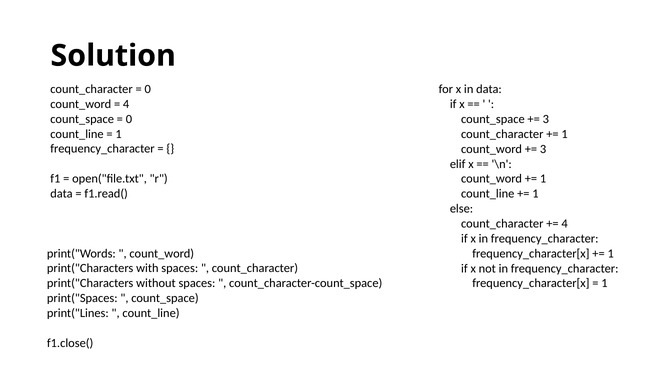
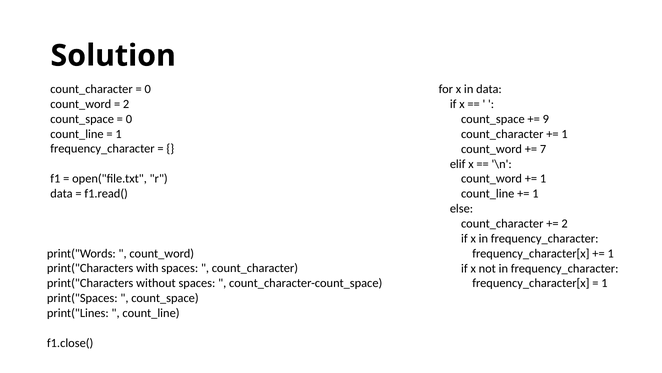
4: 4 -> 2 (126, 104)
3: 3 -> 9 (546, 119)
3: 3 -> 7 (543, 149)
4: 4 -> 2 (565, 223)
